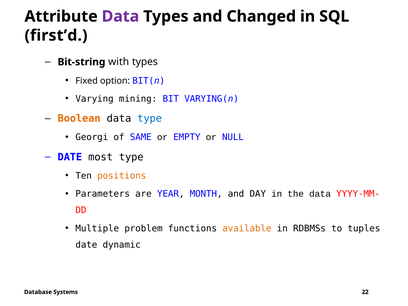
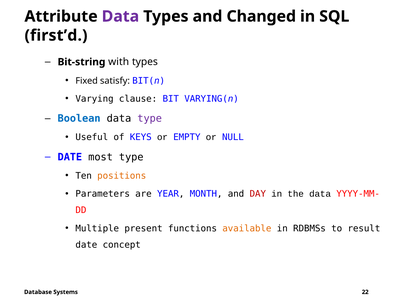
option: option -> satisfy (115, 81)
mining: mining -> clause (138, 99)
Boolean colour: orange -> blue (79, 119)
type colour: blue -> purple (150, 119)
Georgi: Georgi -> Useful (92, 137)
SAME: SAME -> KEYS (141, 137)
DAY colour: black -> red (258, 194)
problem: problem -> present (143, 228)
tuples: tuples -> result (364, 228)
dynamic: dynamic -> concept (122, 245)
